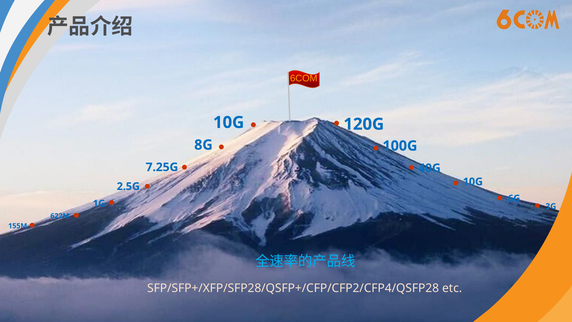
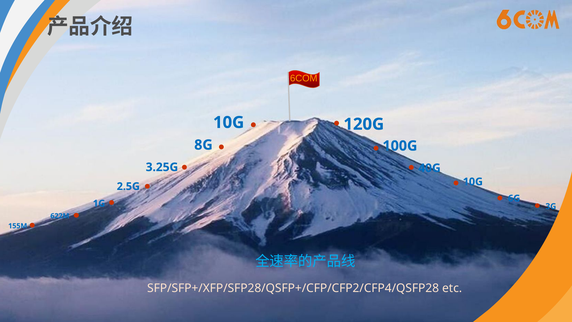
7.25G: 7.25G -> 3.25G (162, 167)
